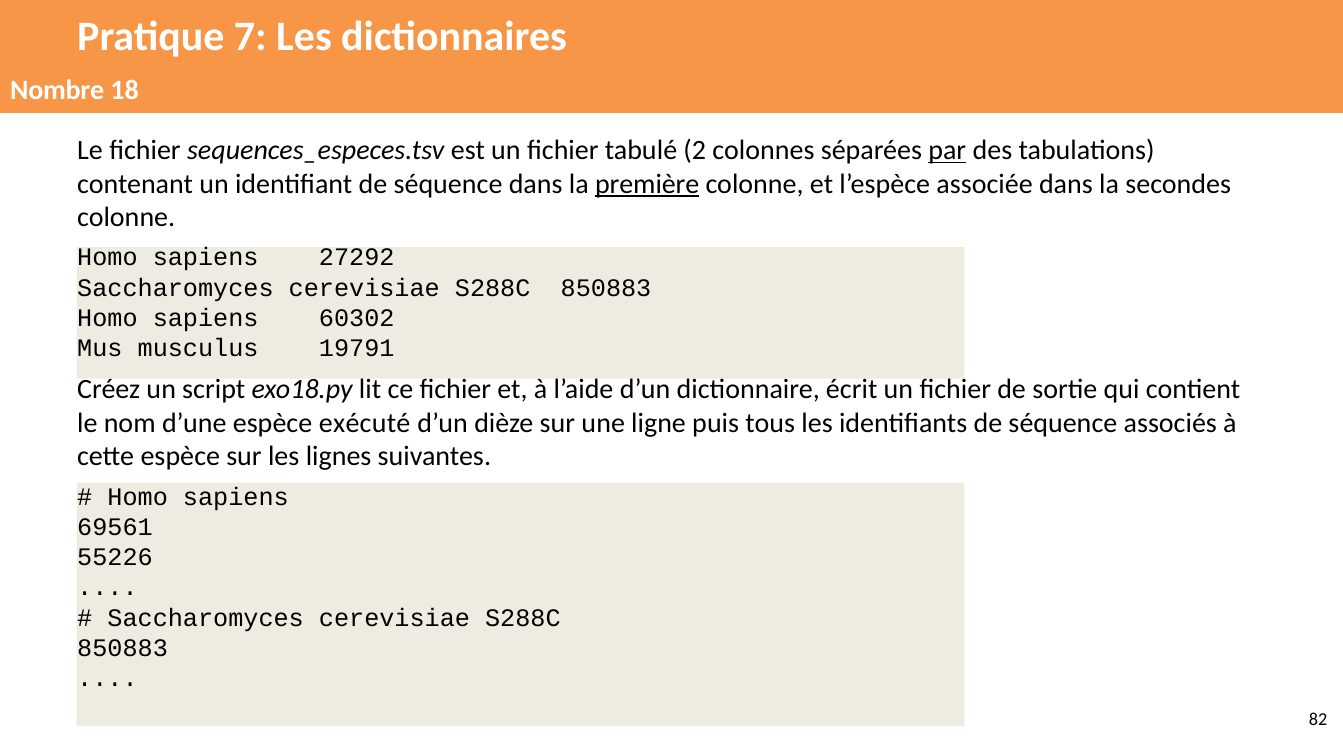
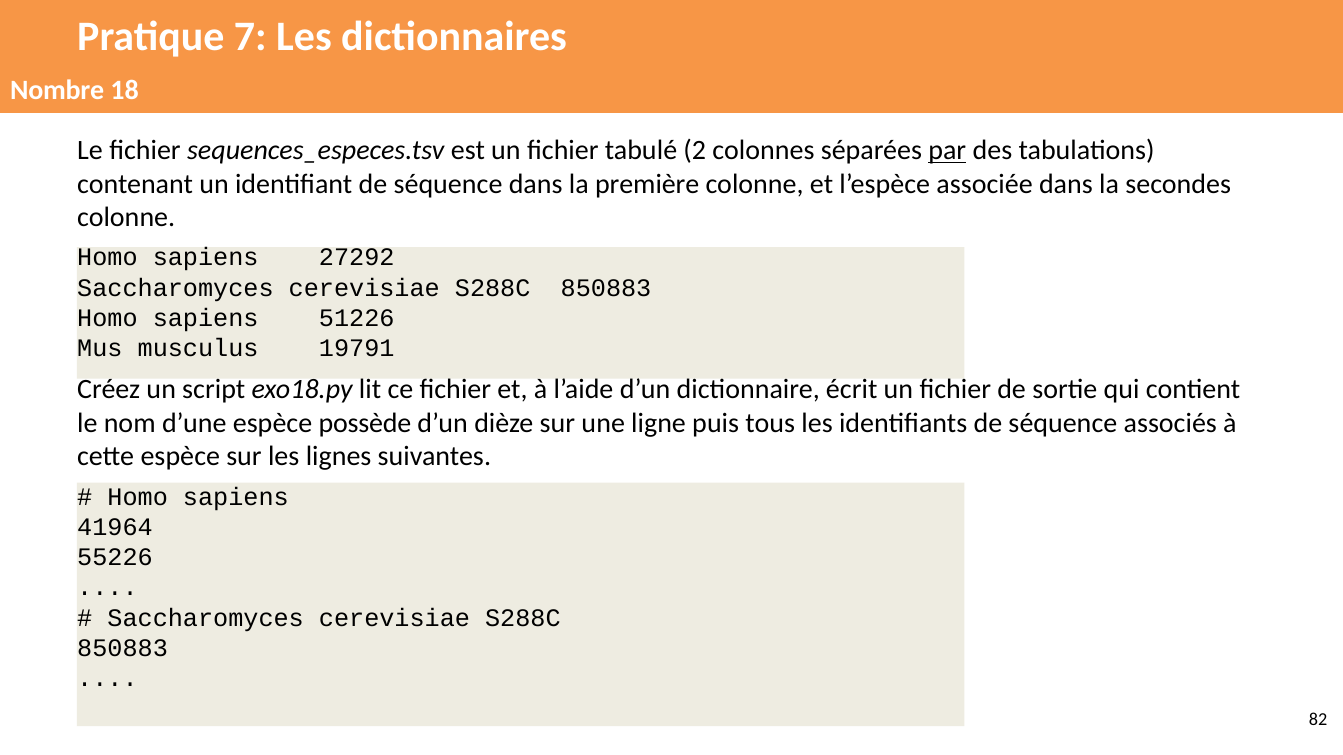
première underline: present -> none (647, 184)
60302: 60302 -> 51226 (357, 318)
exécuté: exécuté -> possède (365, 423)
69561: 69561 -> 41964 (115, 528)
